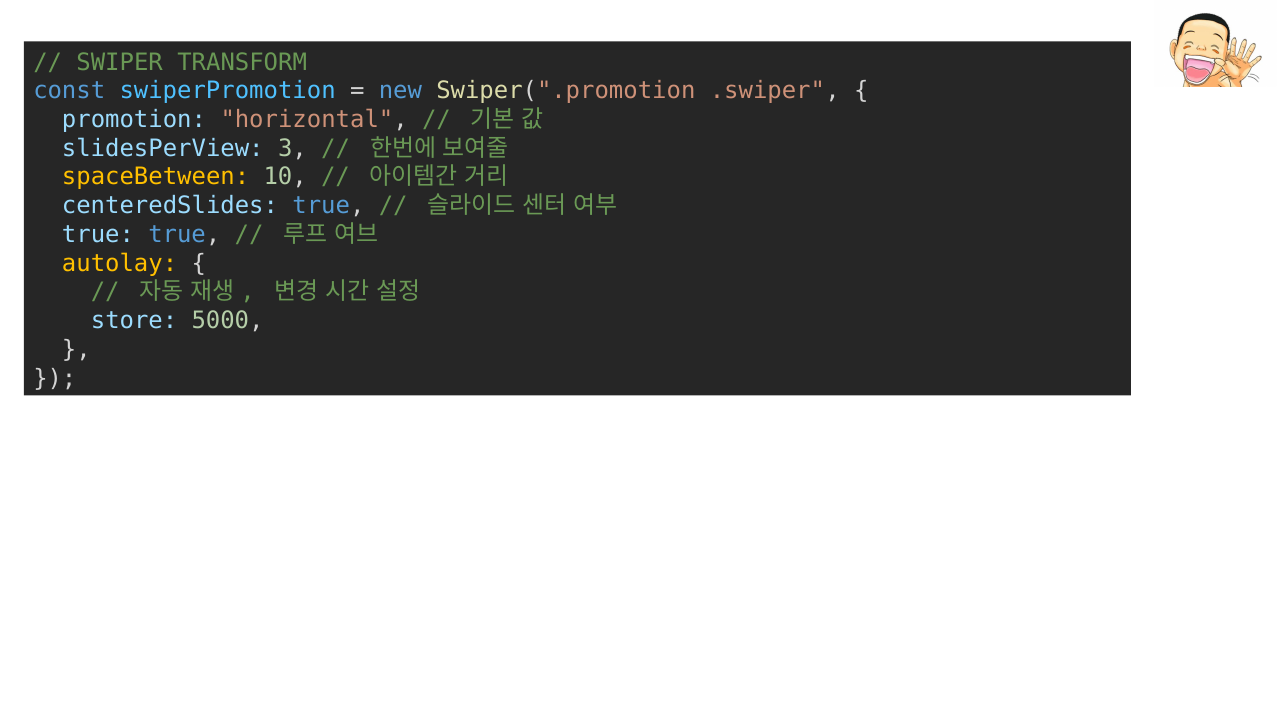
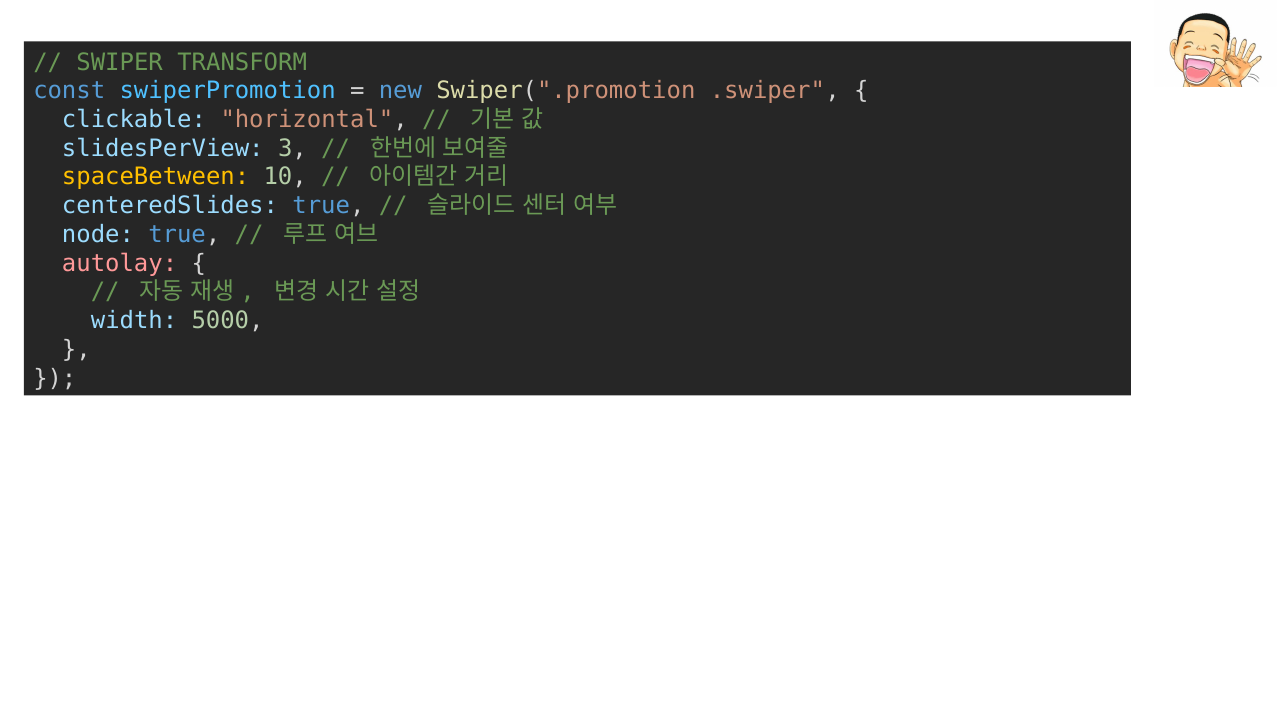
promotion: promotion -> clickable (134, 120)
true: true -> node (98, 235)
autolay colour: yellow -> pink (120, 263)
store: store -> width (134, 321)
